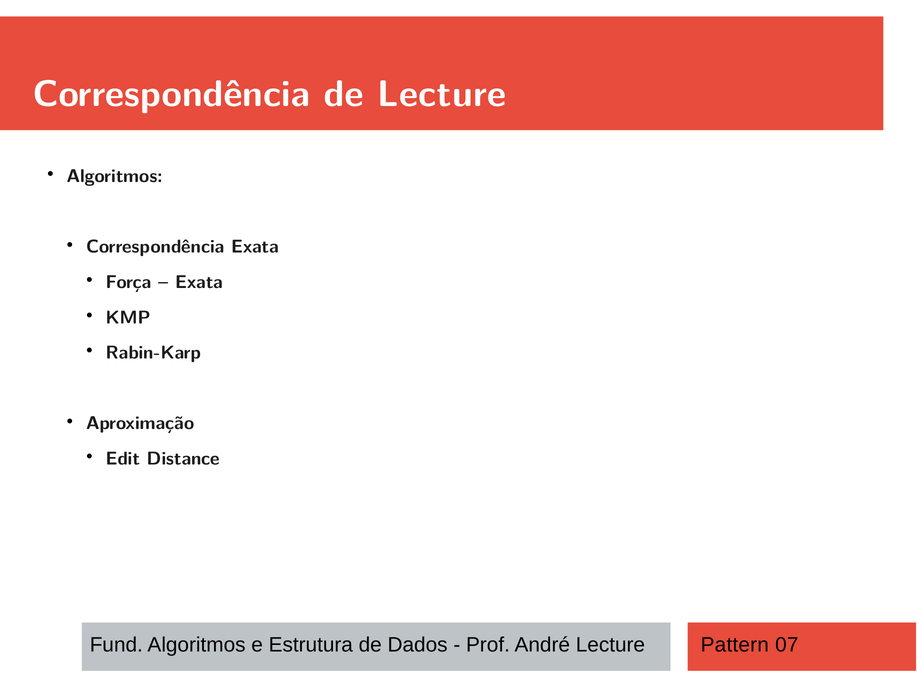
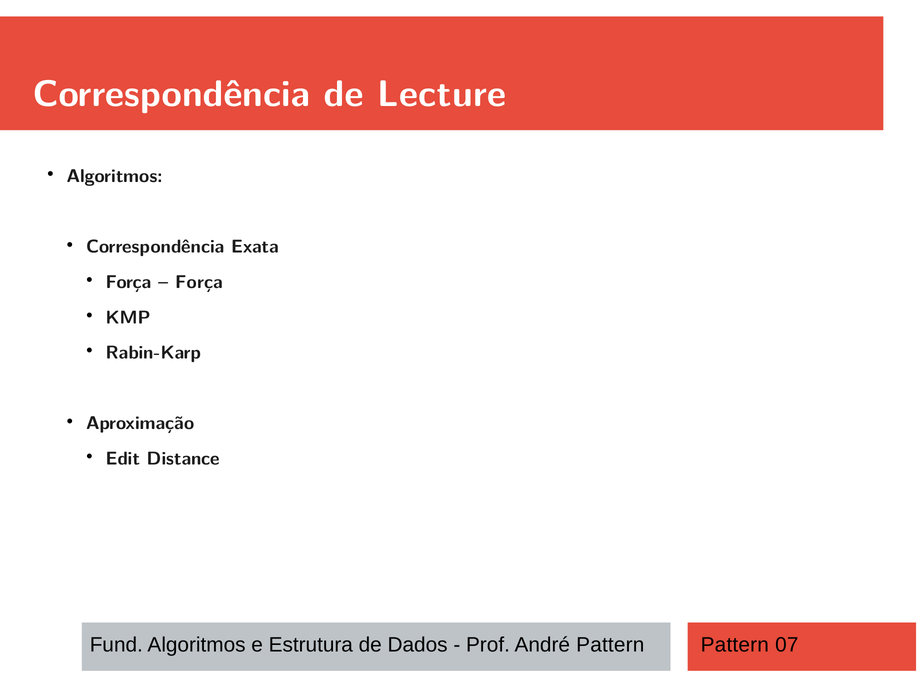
Exata: Exata -> Força (199, 282)
André Lecture: Lecture -> Pattern (610, 644)
